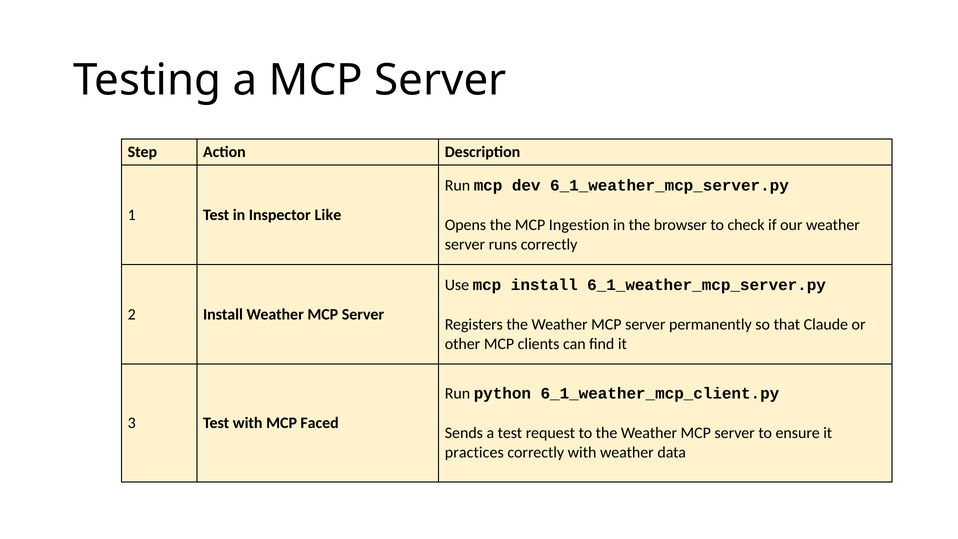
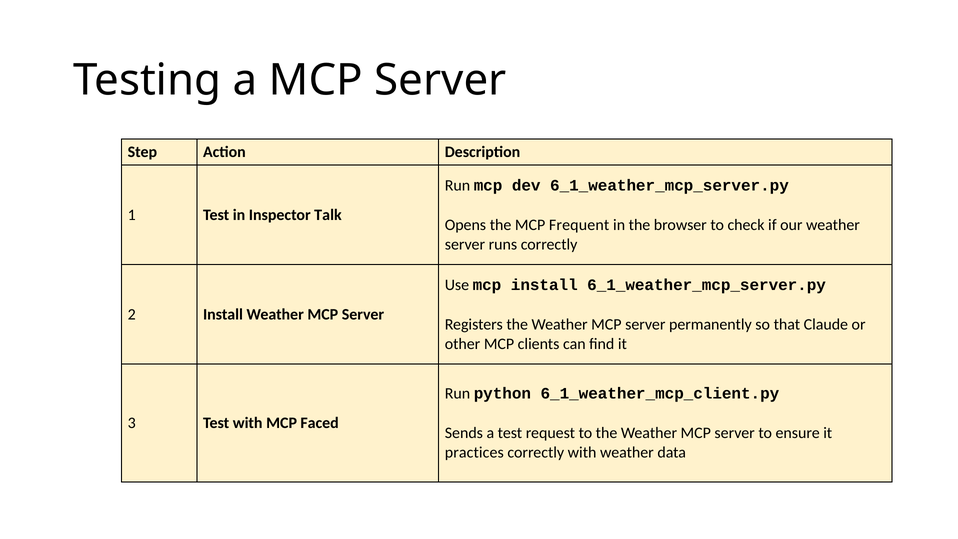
Like: Like -> Talk (328, 215)
Ingestion: Ingestion -> Frequent (579, 225)
